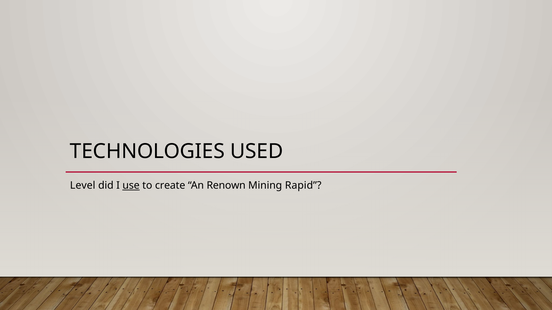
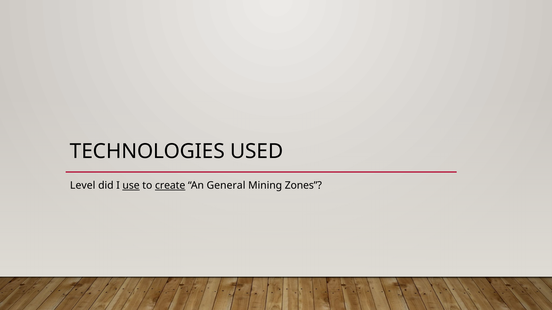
create underline: none -> present (170, 186)
Renown: Renown -> General (226, 186)
Rapid: Rapid -> Zones (303, 186)
